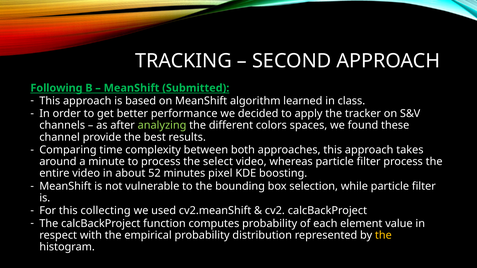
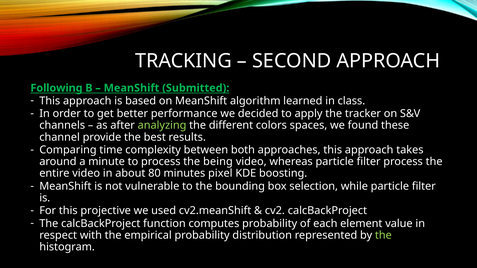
select: select -> being (218, 162)
52: 52 -> 80 (154, 174)
collecting: collecting -> projective (106, 211)
the colour: yellow -> light green (383, 235)
